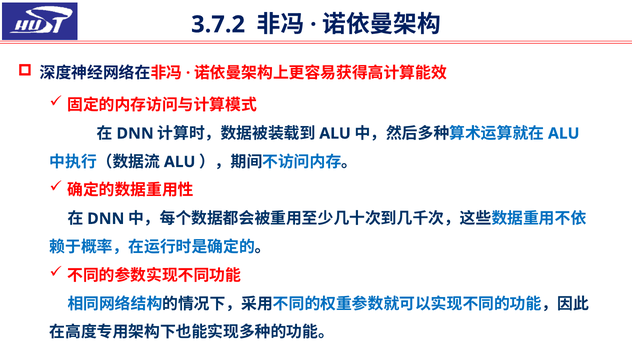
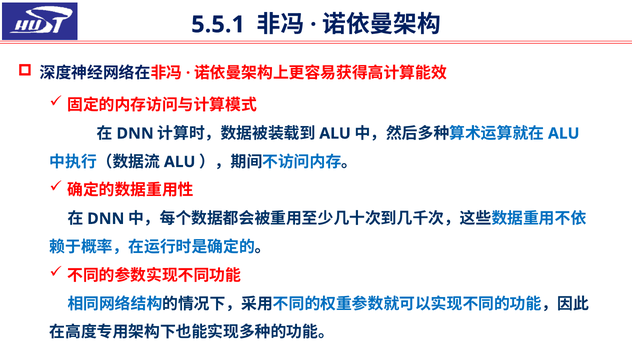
3.7.2: 3.7.2 -> 5.5.1 (218, 25)
